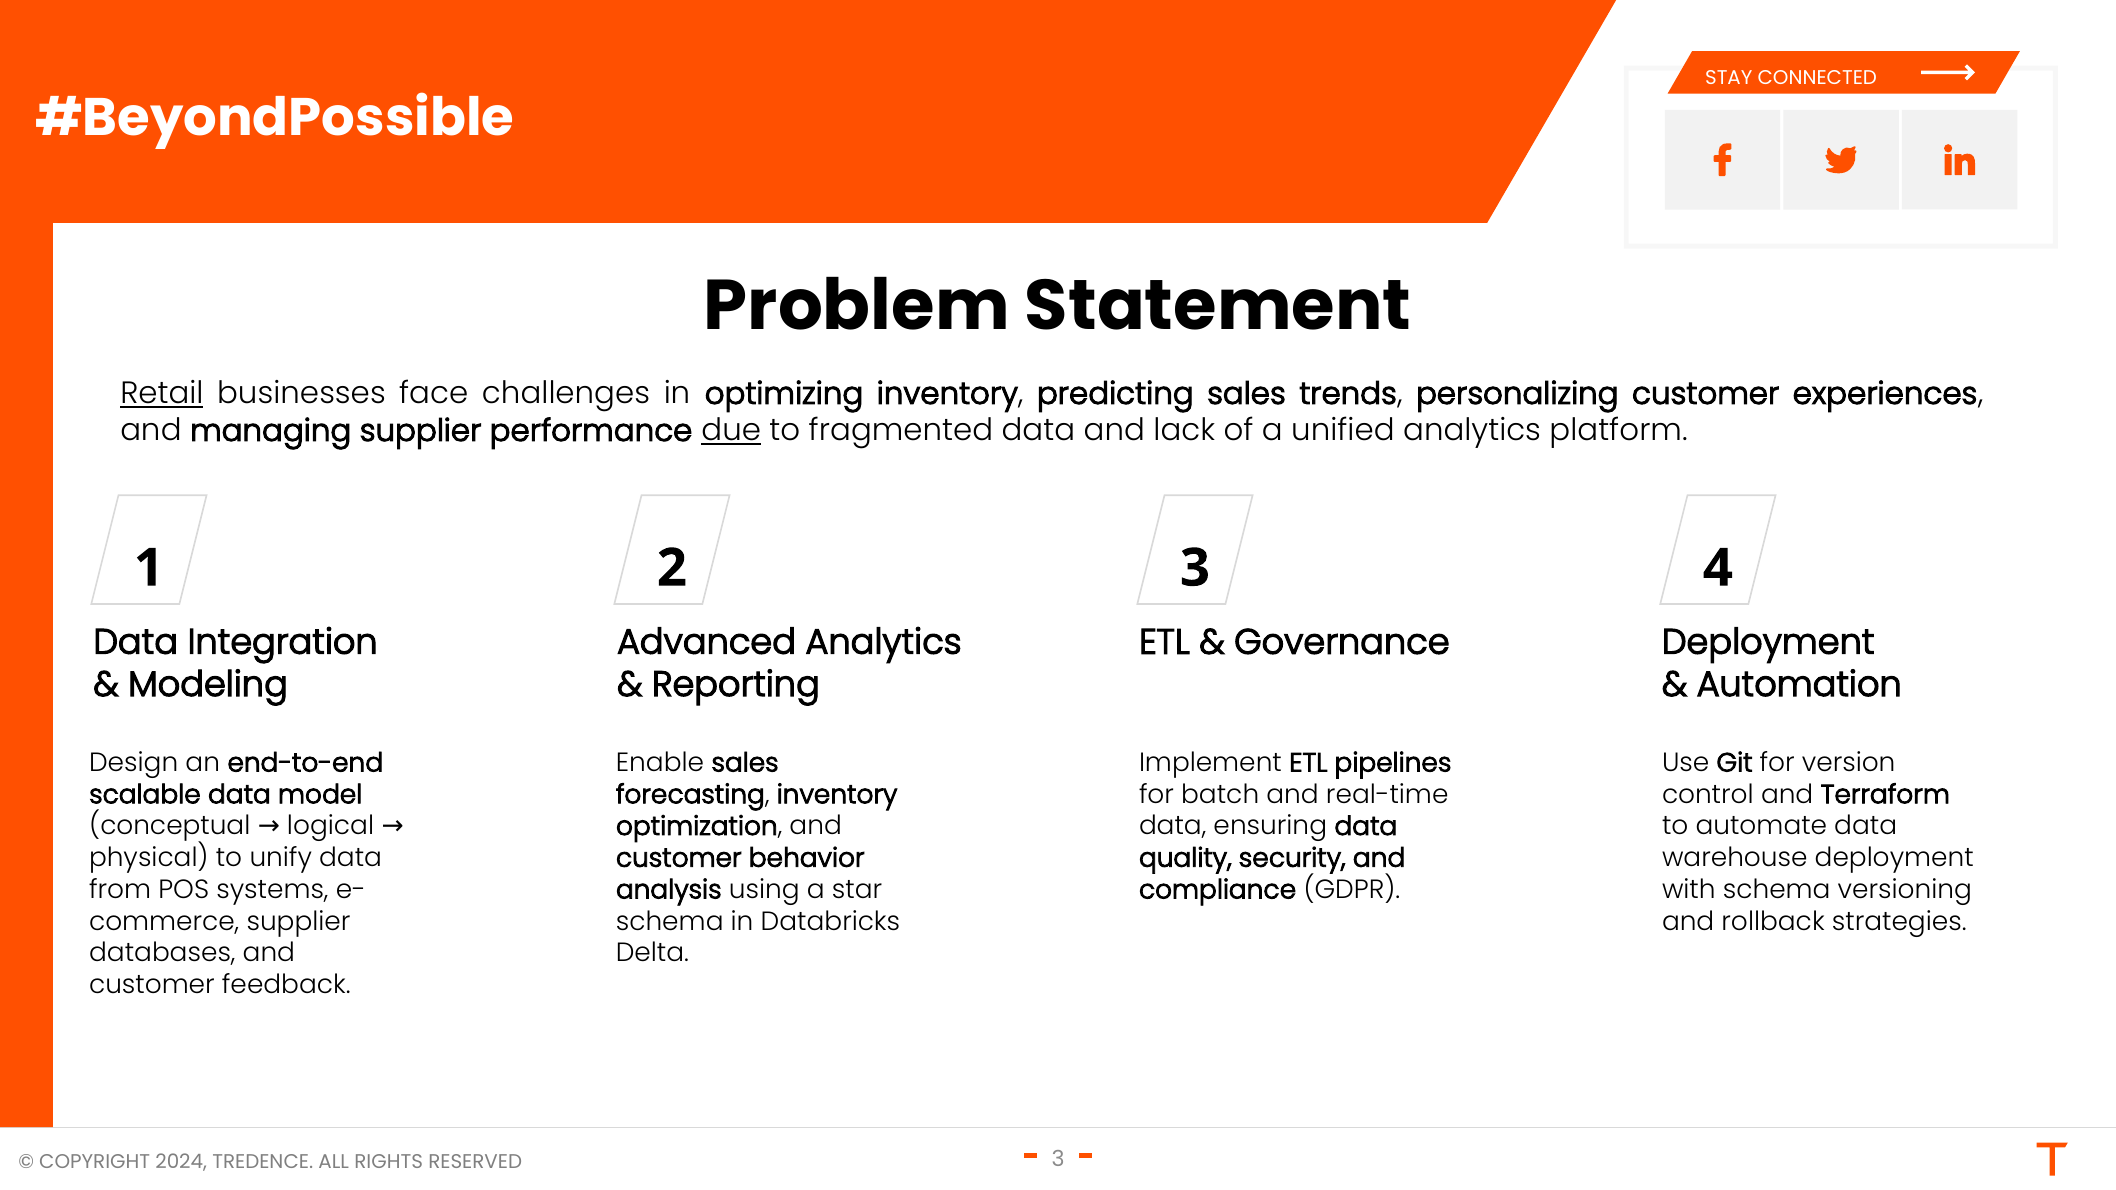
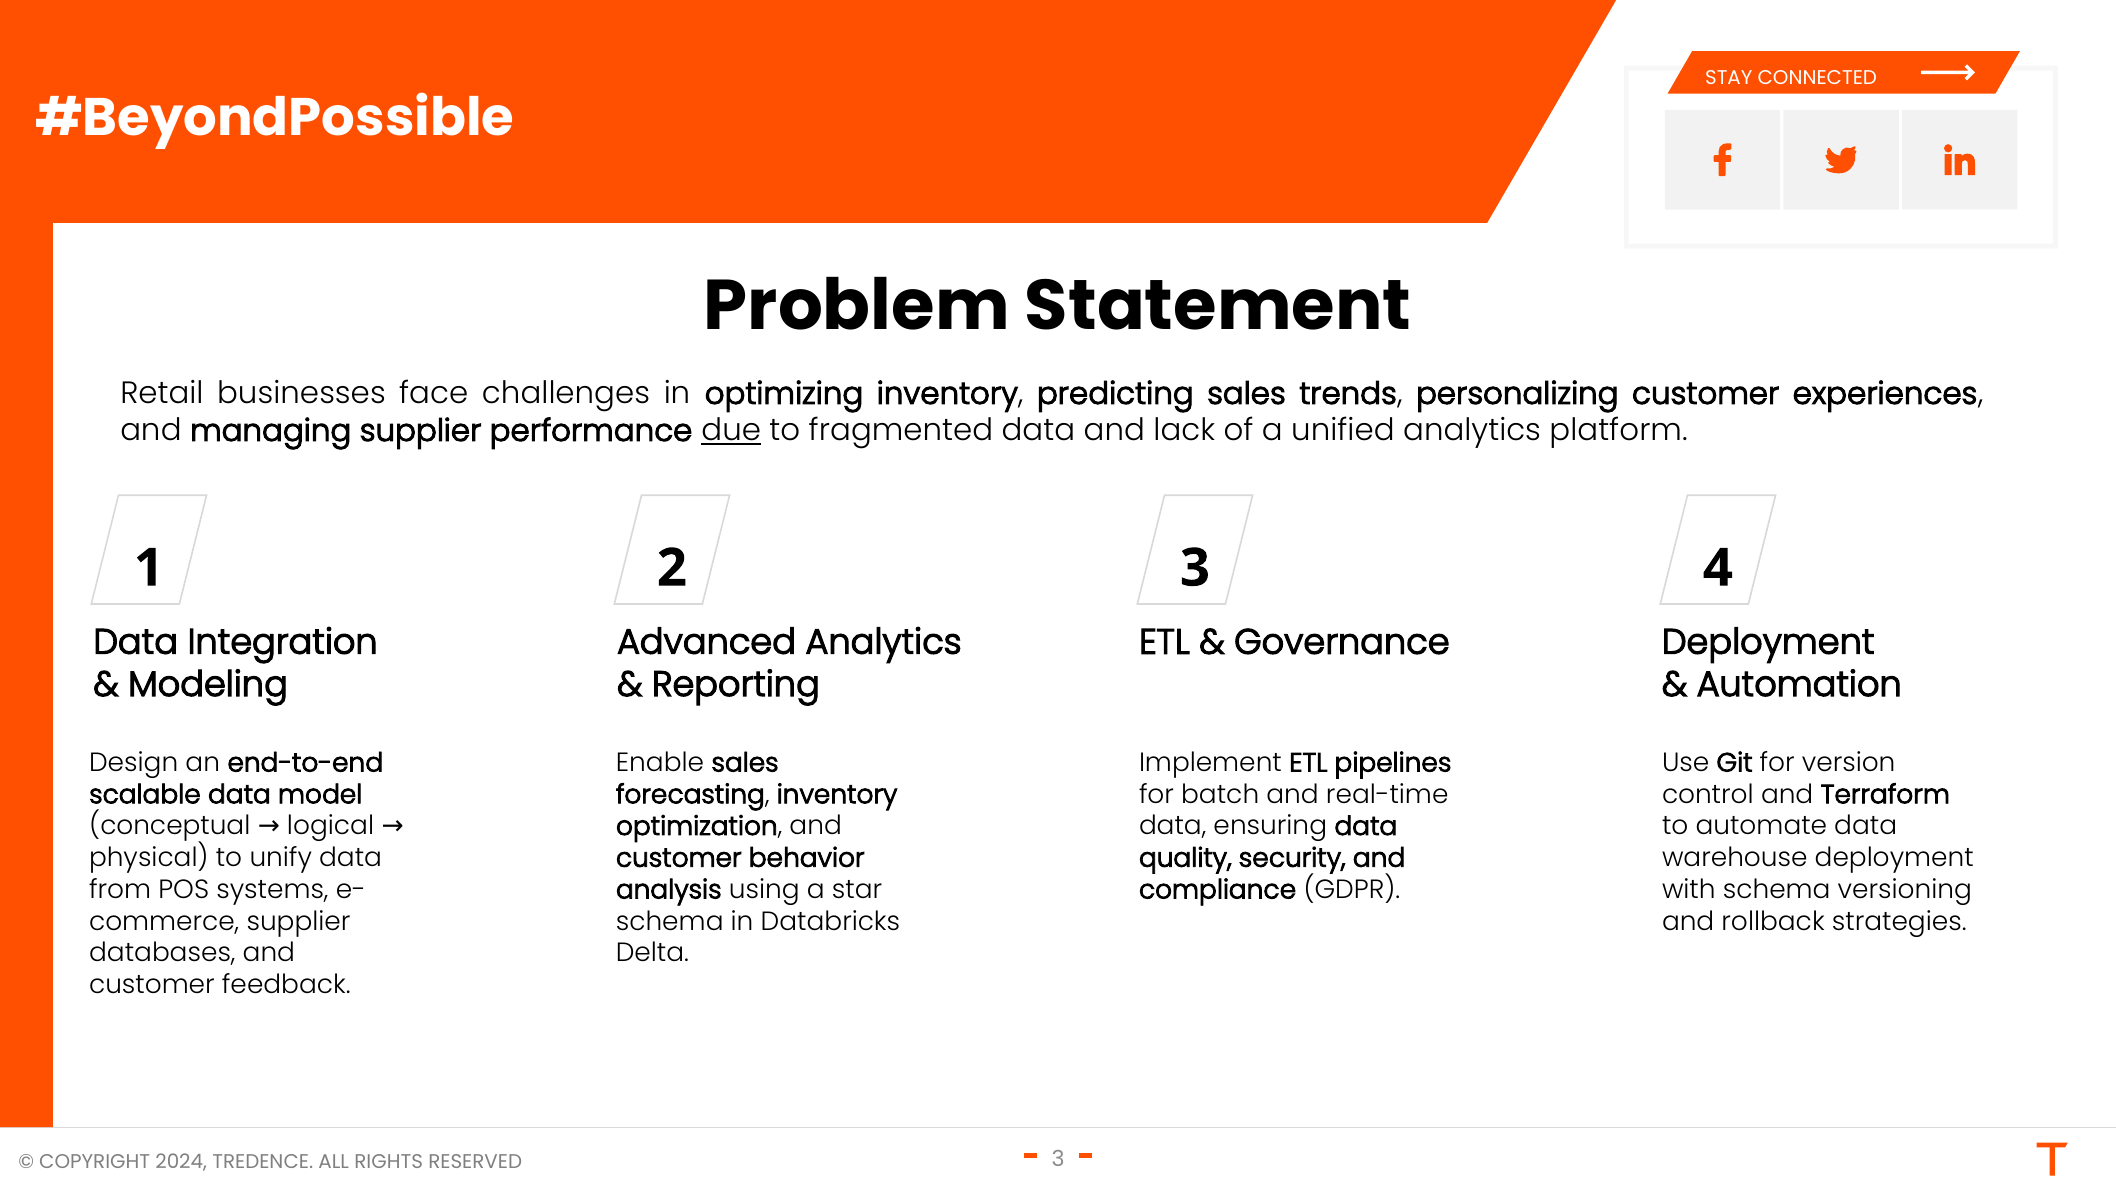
Retail underline: present -> none (162, 394)
